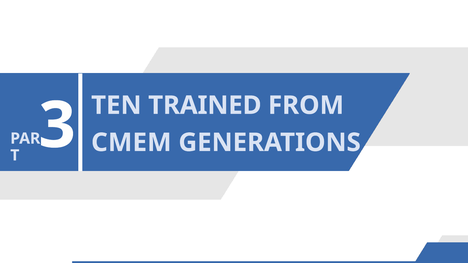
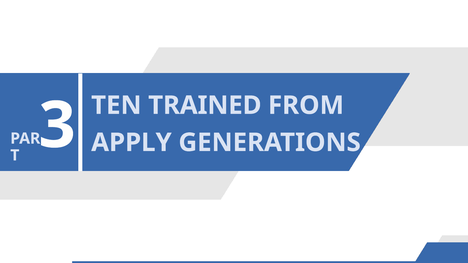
CMEM: CMEM -> APPLY (131, 143)
